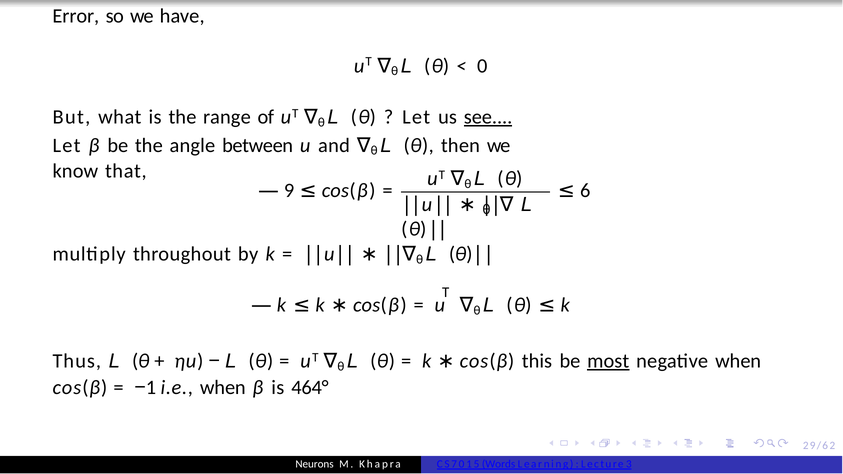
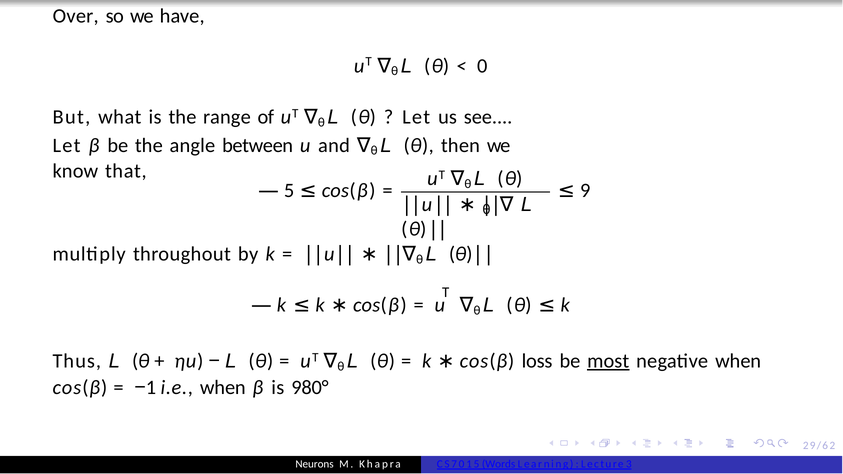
Error: Error -> Over (76, 16)
see underline: present -> none (488, 117)
6: 6 -> 9 (585, 191)
9: 9 -> 5 (289, 191)
this: this -> loss (537, 361)
464°: 464° -> 980° (310, 388)
